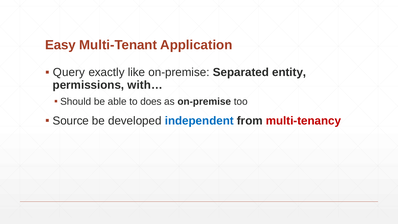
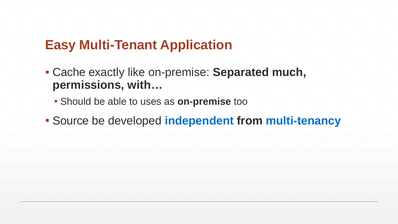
Query: Query -> Cache (69, 72)
entity: entity -> much (289, 72)
does: does -> uses (151, 102)
multi-tenancy colour: red -> blue (303, 121)
